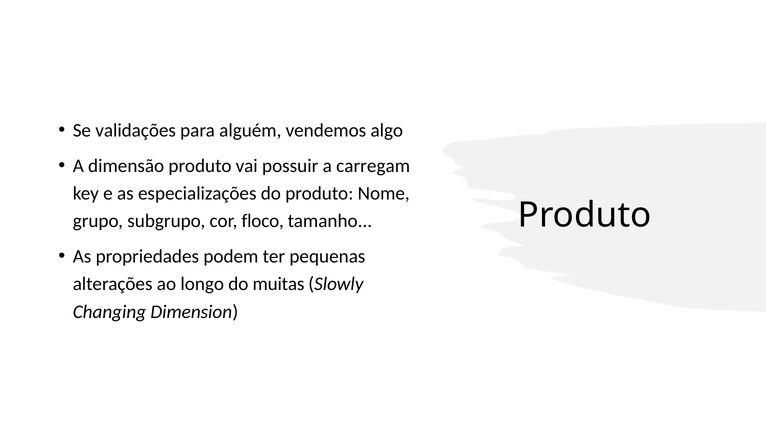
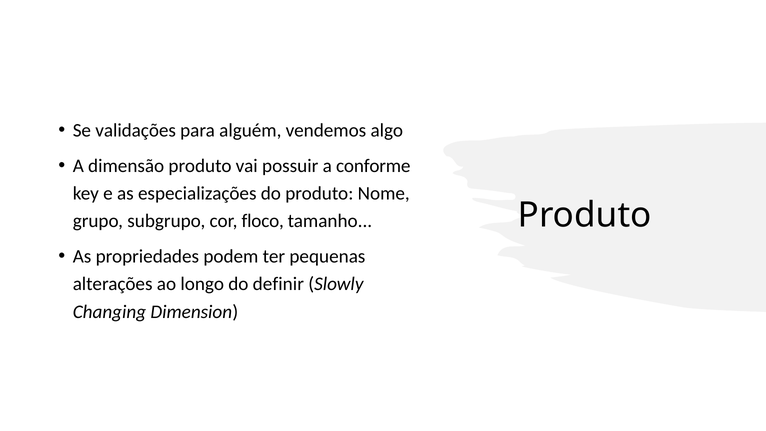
carregam: carregam -> conforme (373, 166)
muitas: muitas -> definir (278, 284)
